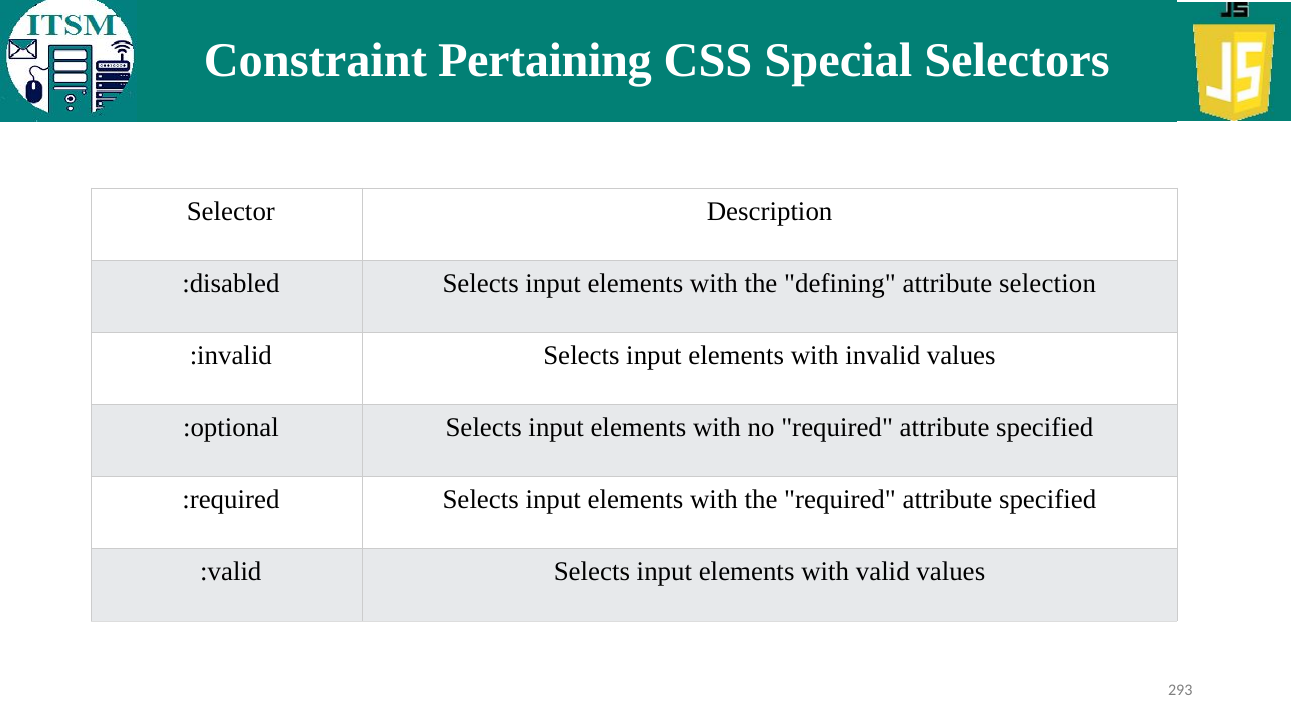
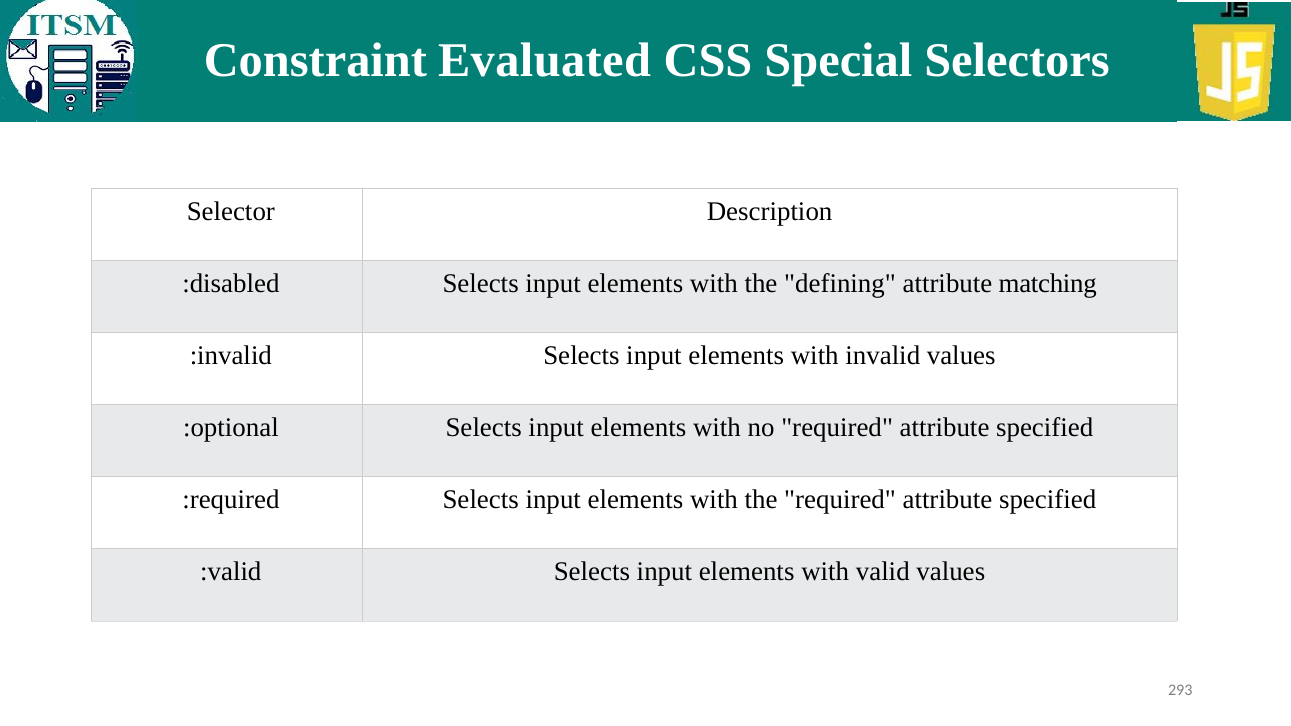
Pertaining: Pertaining -> Evaluated (545, 61)
selection: selection -> matching (1048, 284)
